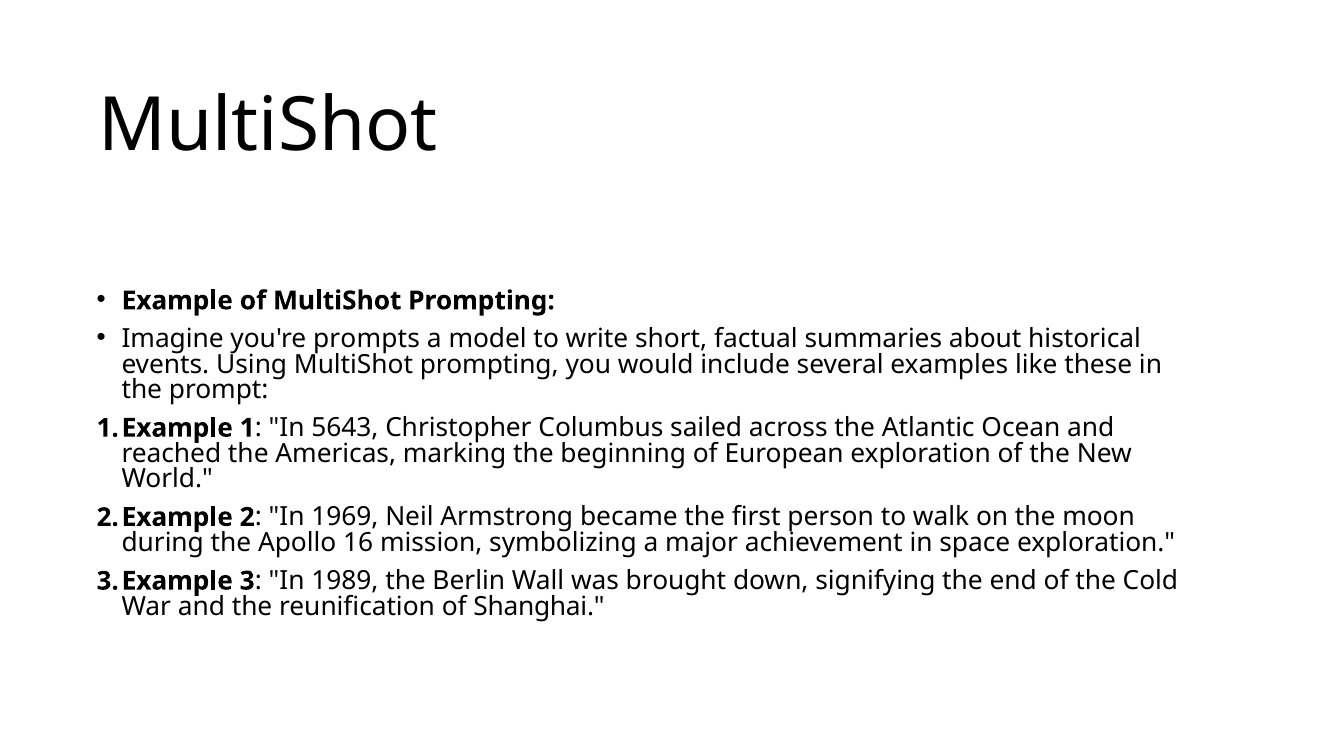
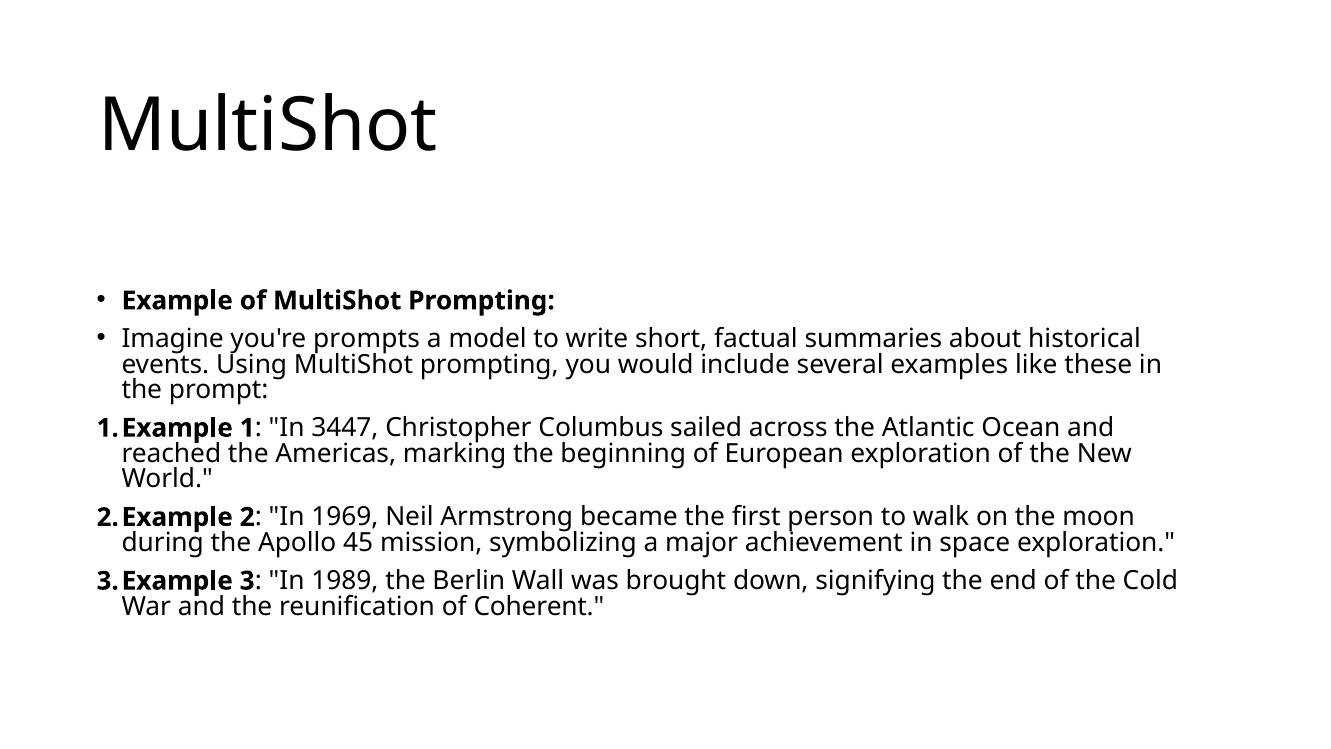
5643: 5643 -> 3447 (345, 428)
16: 16 -> 45 (358, 543)
Shanghai: Shanghai -> Coherent (539, 606)
